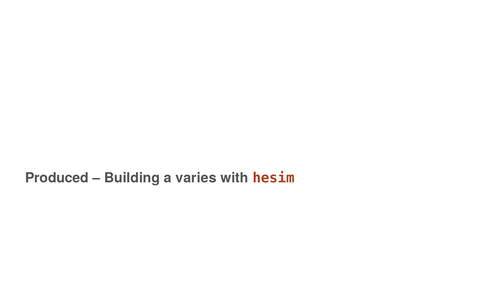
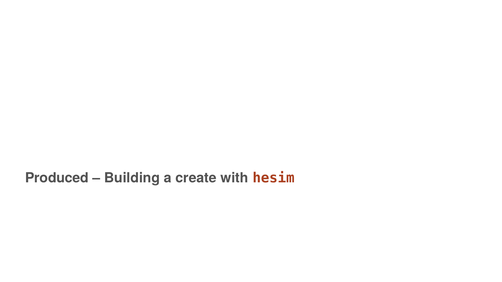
varies: varies -> create (196, 178)
